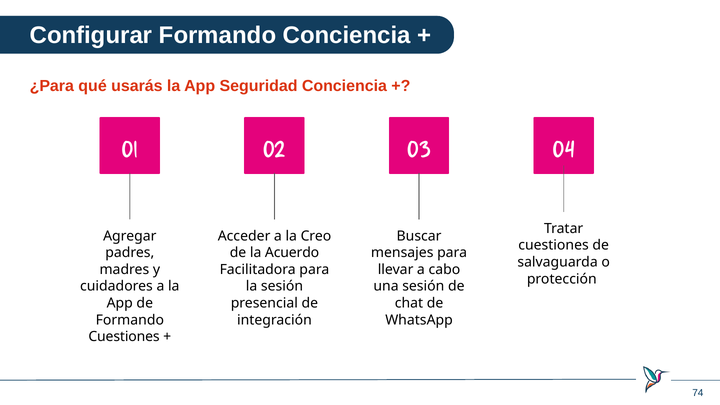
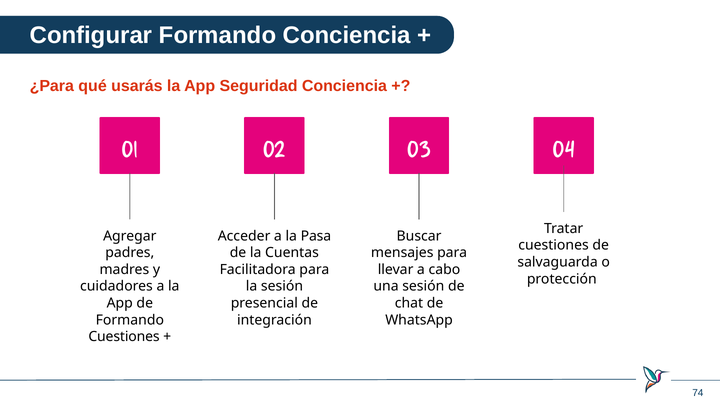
Creo: Creo -> Pasa (316, 236)
Acuerdo: Acuerdo -> Cuentas (292, 253)
